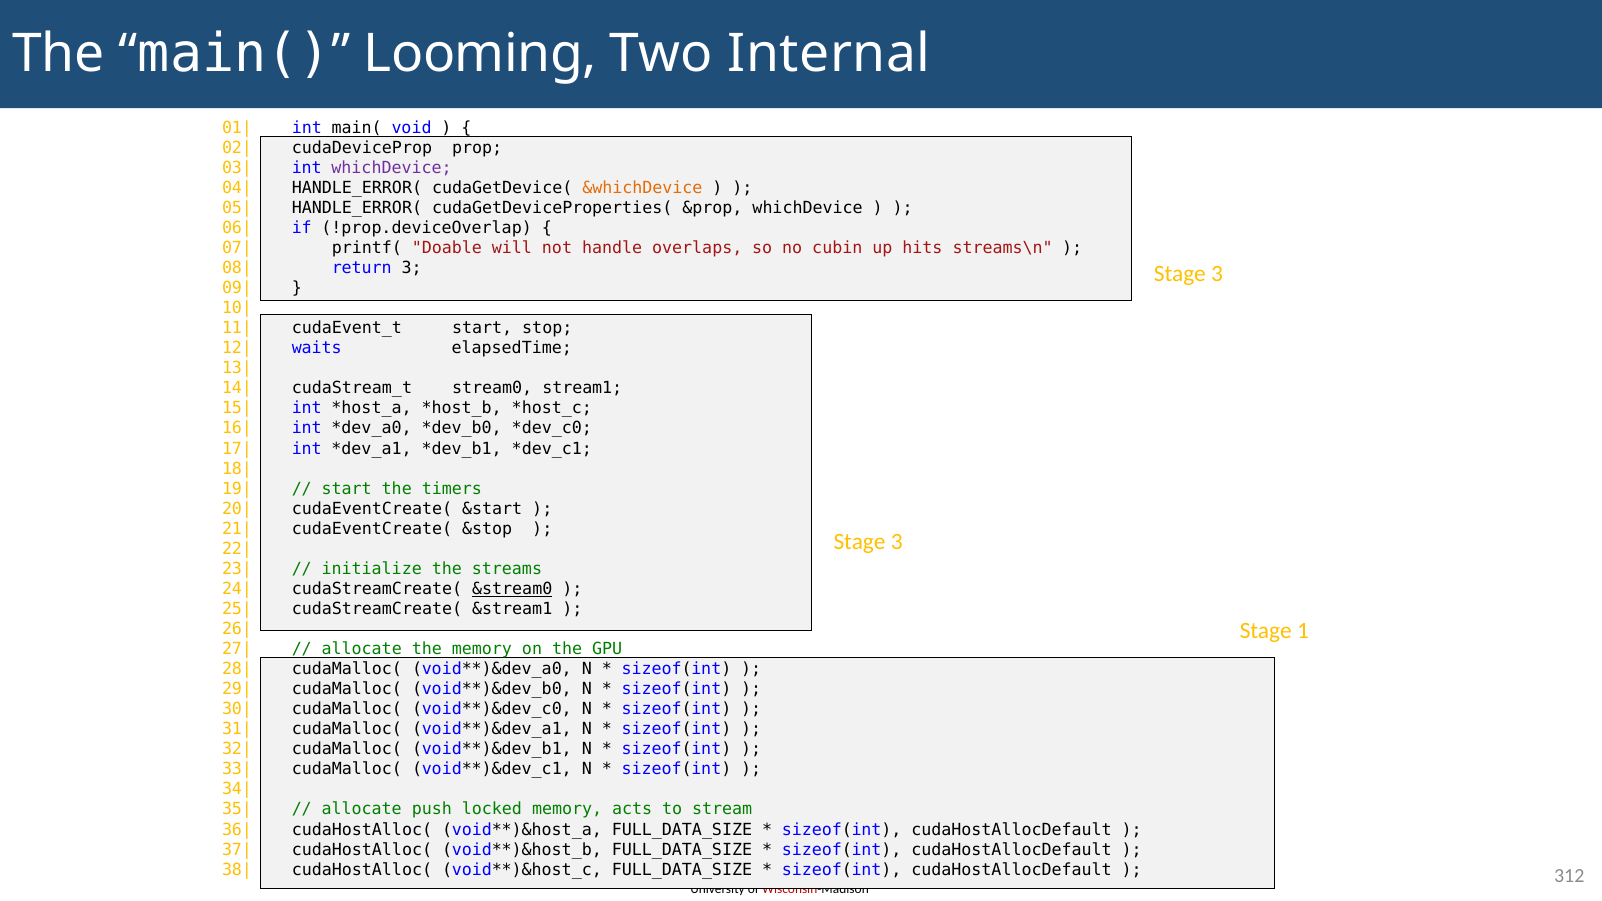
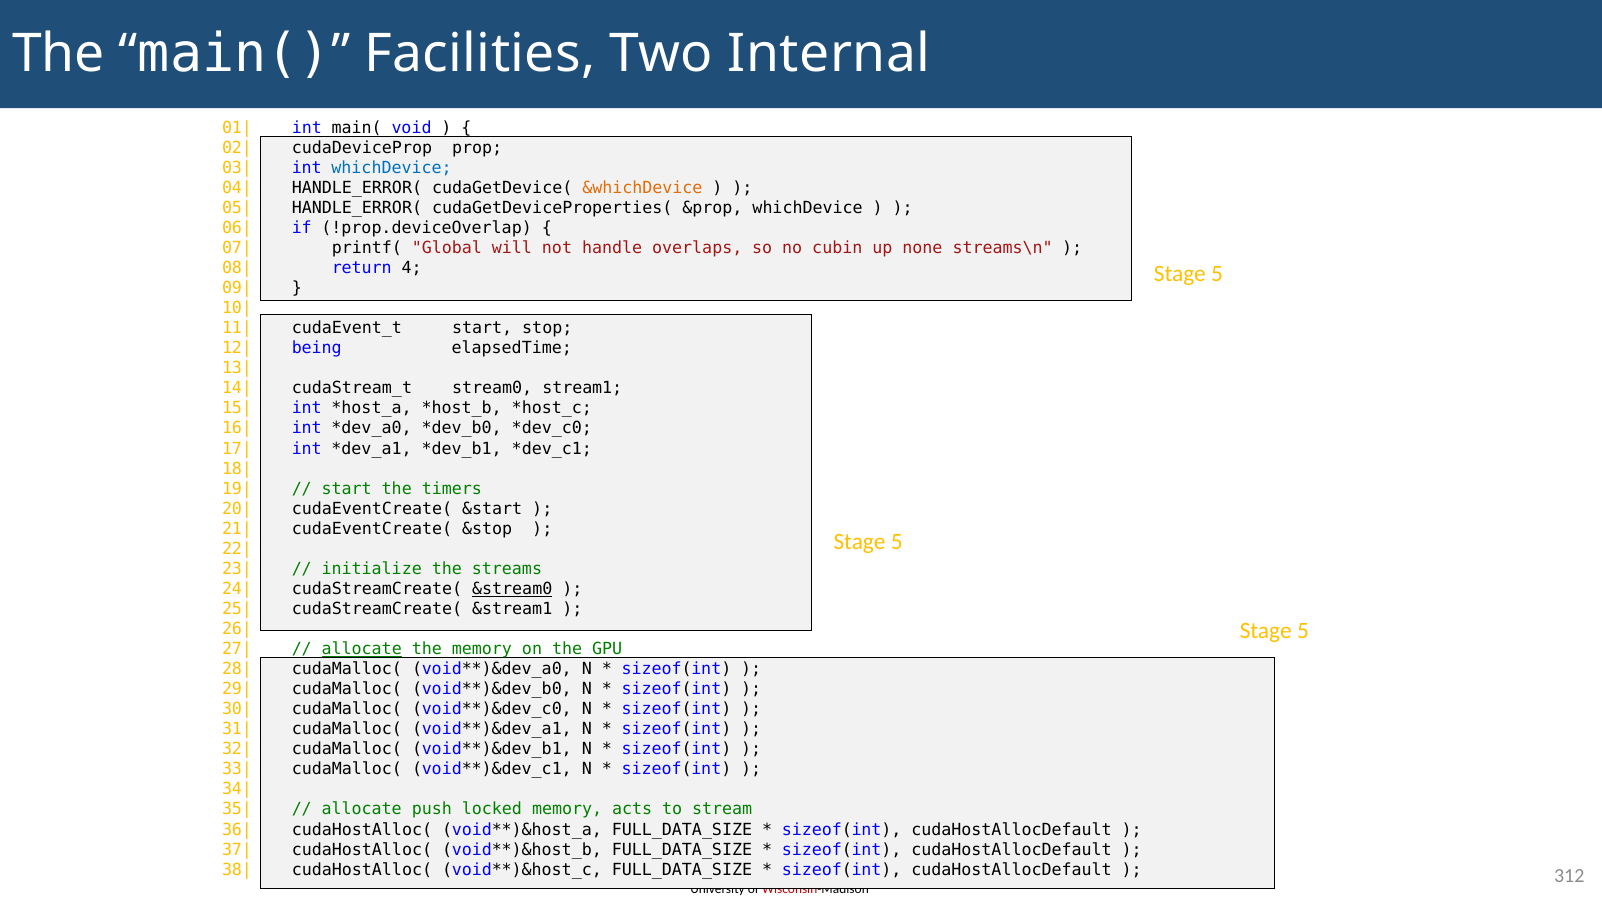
Looming: Looming -> Facilities (480, 54)
whichDevice colour: purple -> blue (392, 168)
Doable: Doable -> Global (447, 248)
hits: hits -> none (922, 248)
return 3: 3 -> 4 (412, 268)
3: 3 -> 5 (1217, 274)
waits: waits -> being (317, 348)
3: 3 -> 5 (897, 542)
1: 1 -> 5 (1303, 631)
allocate underline: none -> present (362, 649)
